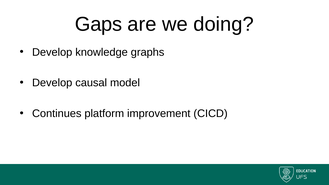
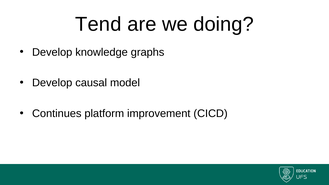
Gaps: Gaps -> Tend (98, 24)
